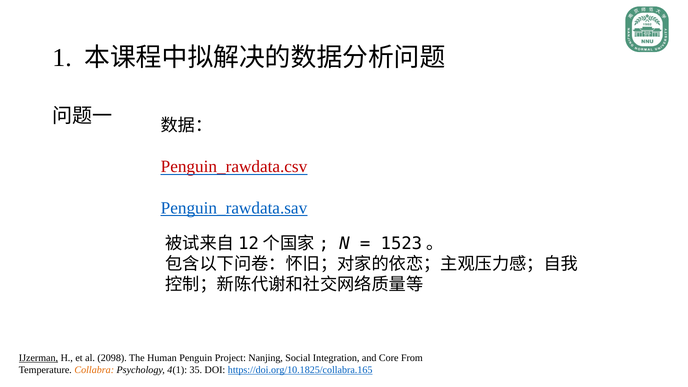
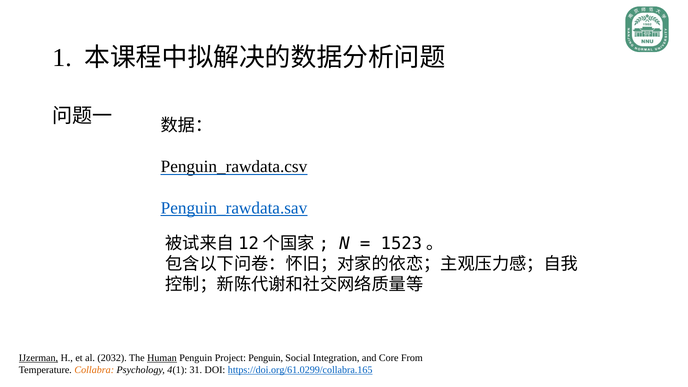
Penguin_rawdata.csv colour: red -> black (234, 167)
2098: 2098 -> 2032 (112, 358)
Human underline: none -> present (162, 358)
Project Nanjing: Nanjing -> Penguin (266, 358)
35: 35 -> 31 (196, 370)
https://doi.org/10.1825/collabra.165: https://doi.org/10.1825/collabra.165 -> https://doi.org/61.0299/collabra.165 (300, 370)
